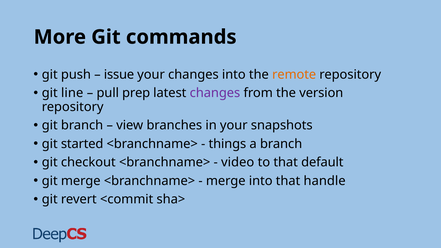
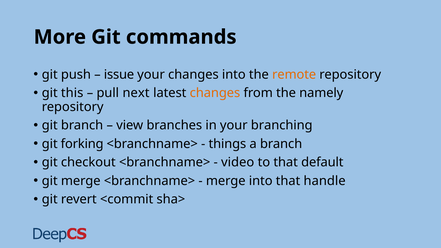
line: line -> this (72, 93)
prep: prep -> next (136, 93)
changes colour: purple -> orange (215, 93)
version: version -> namely (321, 93)
snapshots: snapshots -> branching (282, 125)
started: started -> forking (82, 144)
